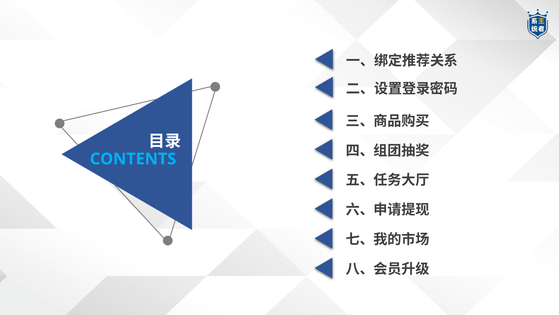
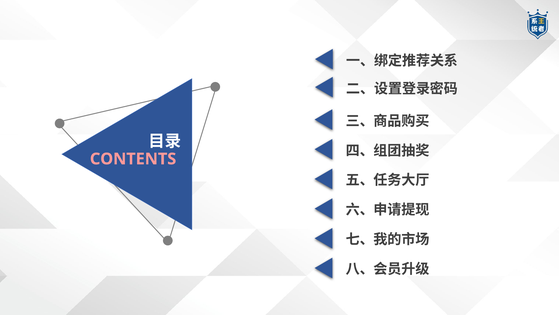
CONTENTS colour: light blue -> pink (133, 159)
